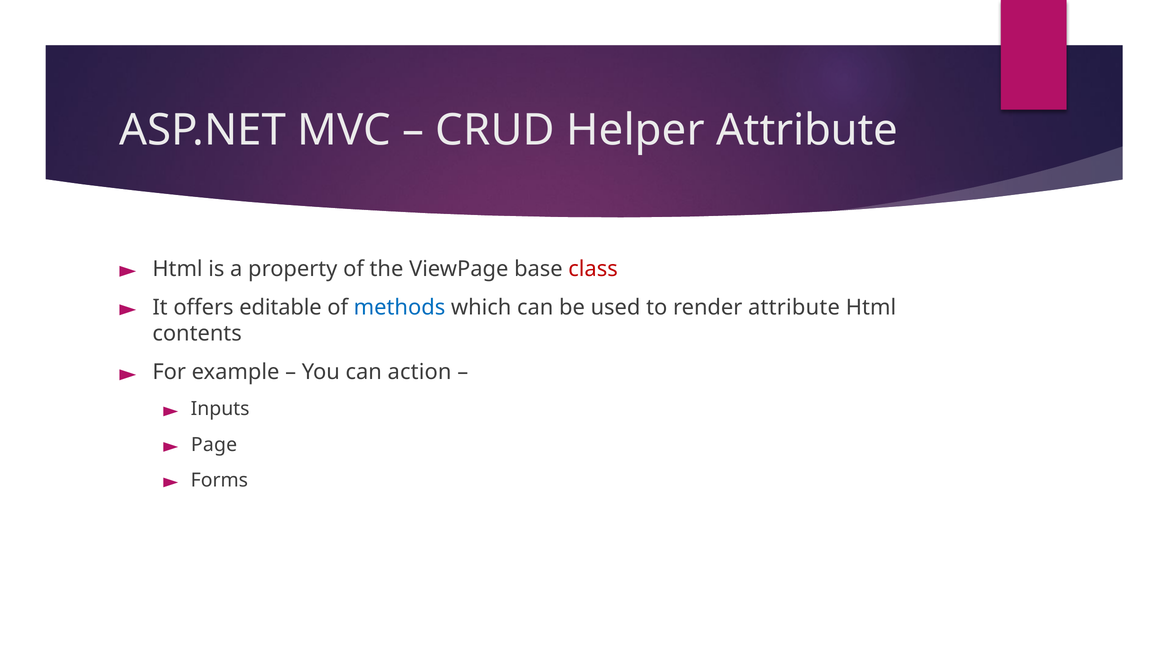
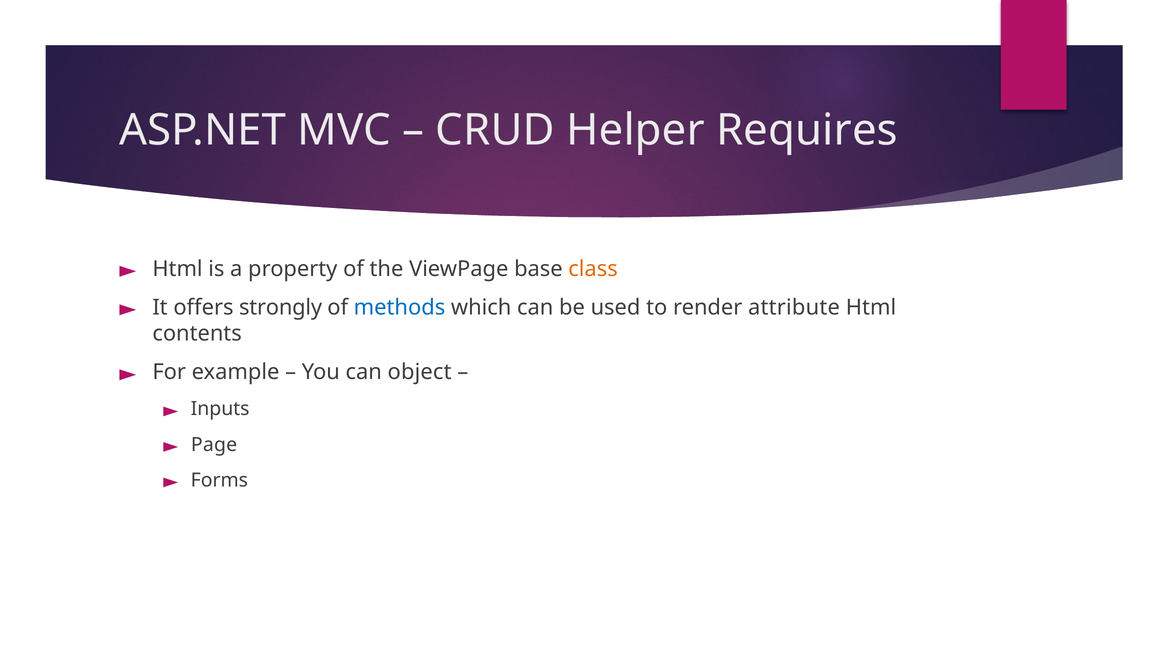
Helper Attribute: Attribute -> Requires (807, 130)
class colour: red -> orange (593, 269)
editable: editable -> strongly (281, 307)
action: action -> object (420, 372)
